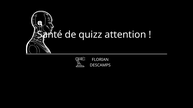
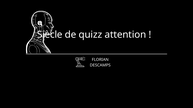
Santé: Santé -> Siècle (50, 35)
